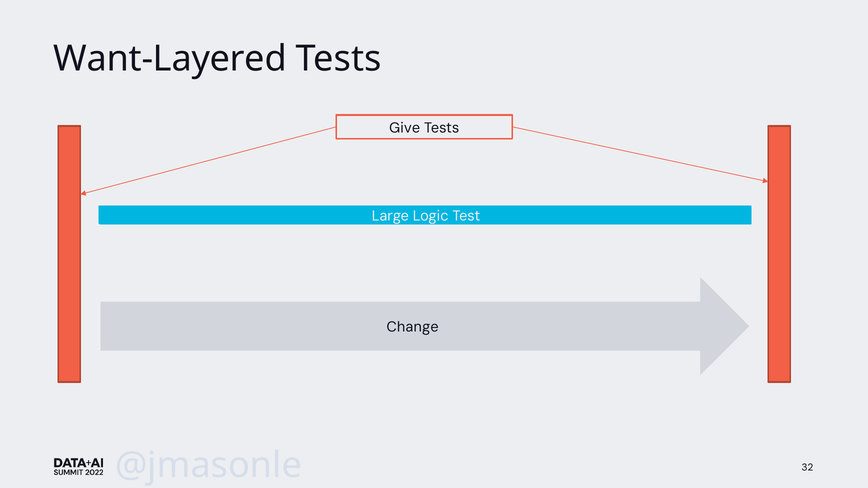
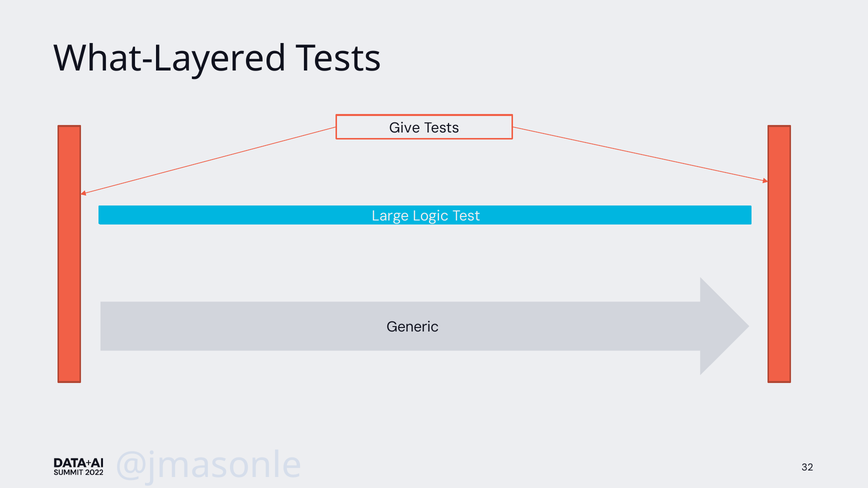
Want-Layered: Want-Layered -> What-Layered (170, 59)
Change: Change -> Generic (413, 327)
